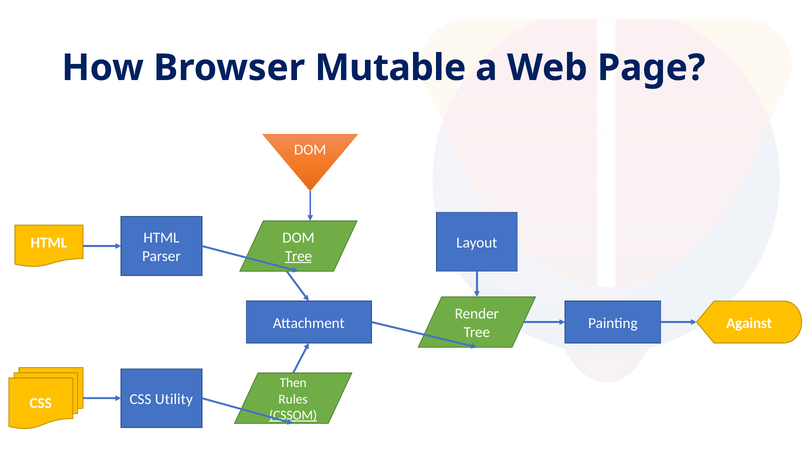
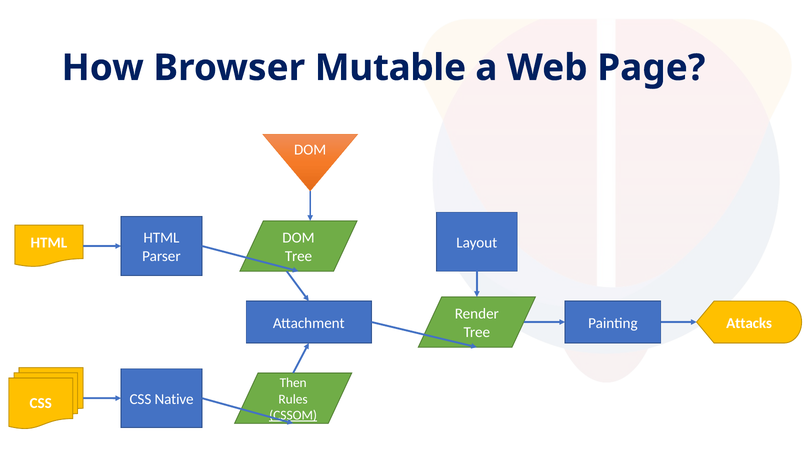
Tree underline: present -> none (298, 256)
Against: Against -> Attacks (749, 323)
Utility: Utility -> Native (174, 399)
